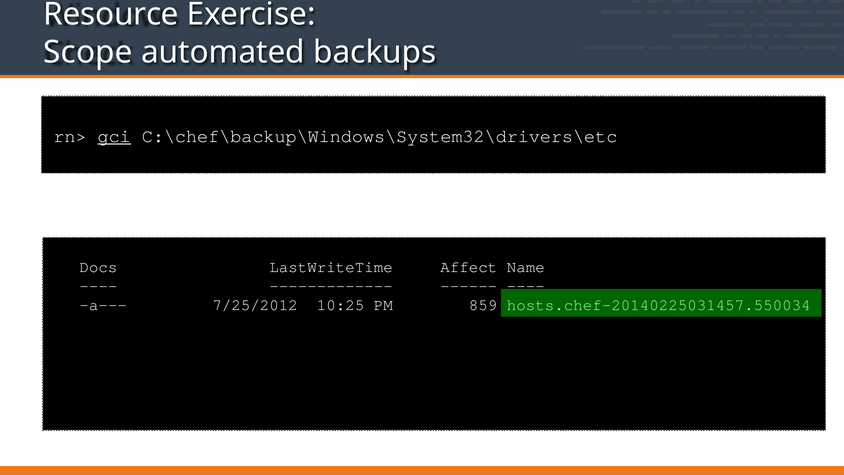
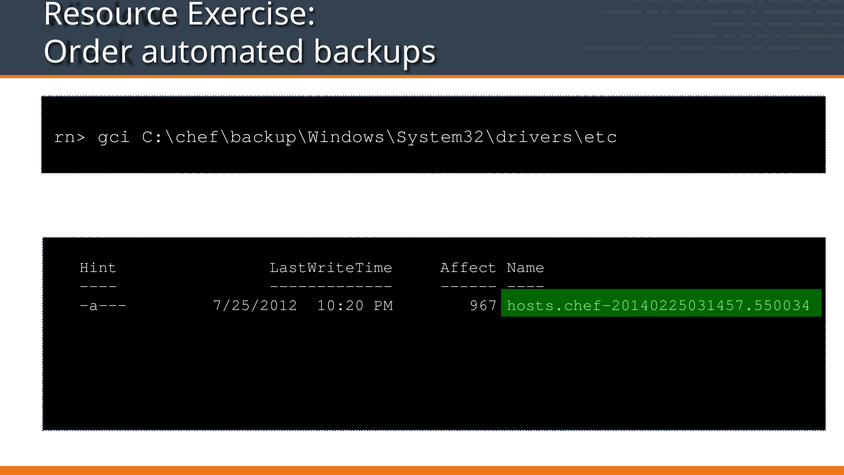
Scope: Scope -> Order (88, 52)
gci underline: present -> none (114, 136)
Docs: Docs -> Hint (98, 267)
10:25: 10:25 -> 10:20 (341, 305)
859: 859 -> 967 (483, 305)
